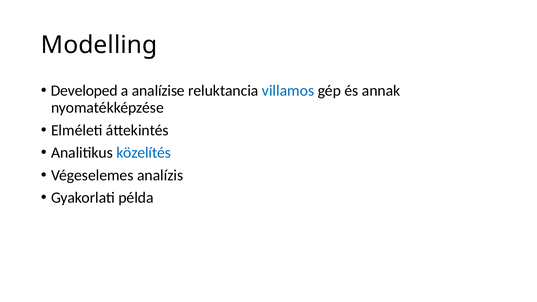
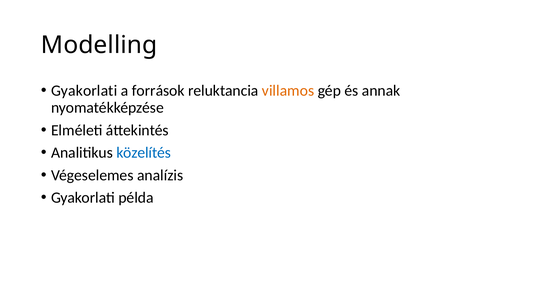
Developed: Developed -> Gyakorlati (84, 91)
analízise: analízise -> források (158, 91)
villamos colour: blue -> orange (288, 91)
